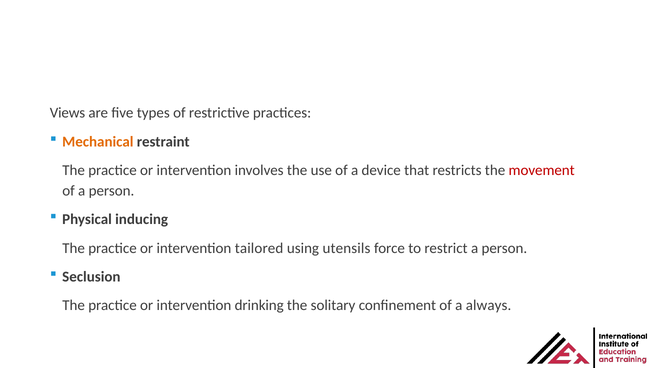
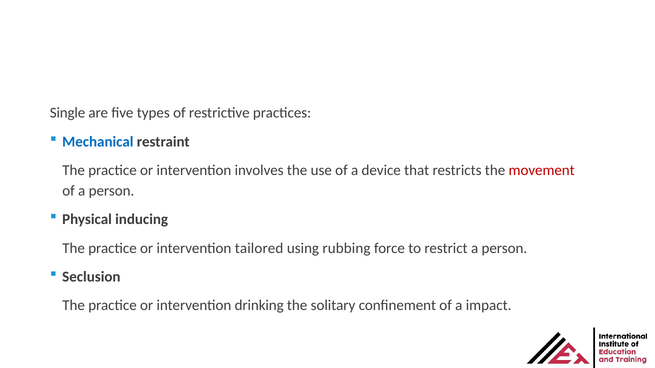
Views: Views -> Single (68, 113)
Mechanical colour: orange -> blue (98, 142)
utensils: utensils -> rubbing (346, 248)
always: always -> impact (489, 306)
